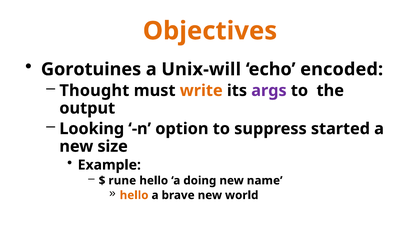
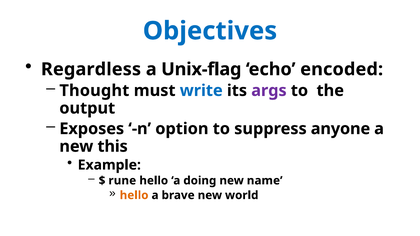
Objectives colour: orange -> blue (210, 31)
Gorotuines: Gorotuines -> Regardless (91, 69)
Unix-will: Unix-will -> Unix-flag (201, 69)
write colour: orange -> blue (201, 91)
Looking: Looking -> Exposes (92, 129)
started: started -> anyone (340, 129)
size: size -> this (113, 147)
